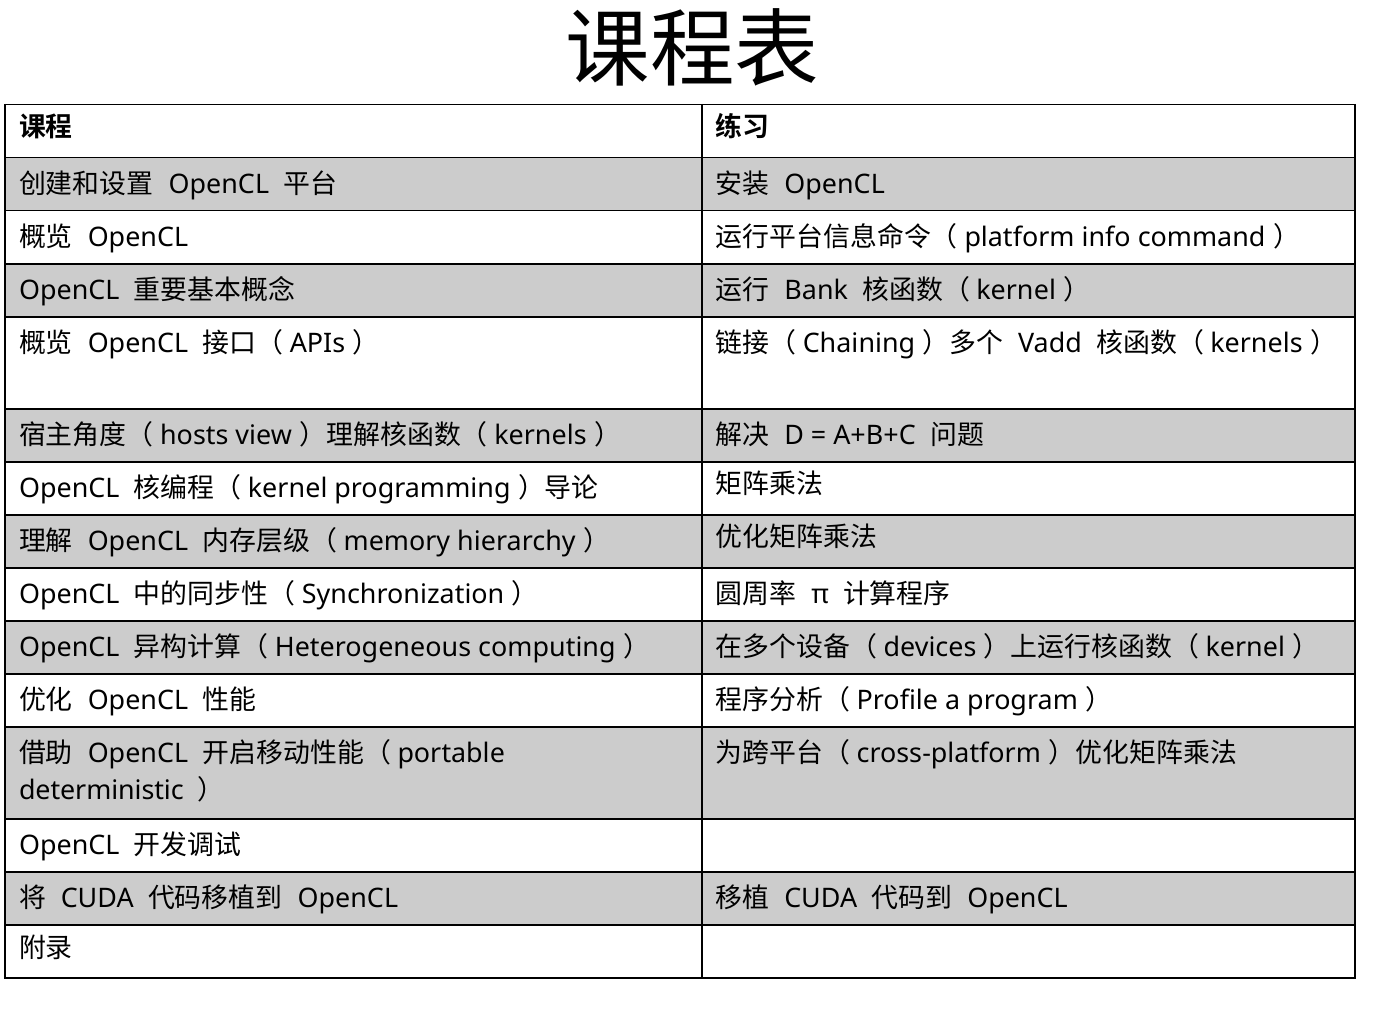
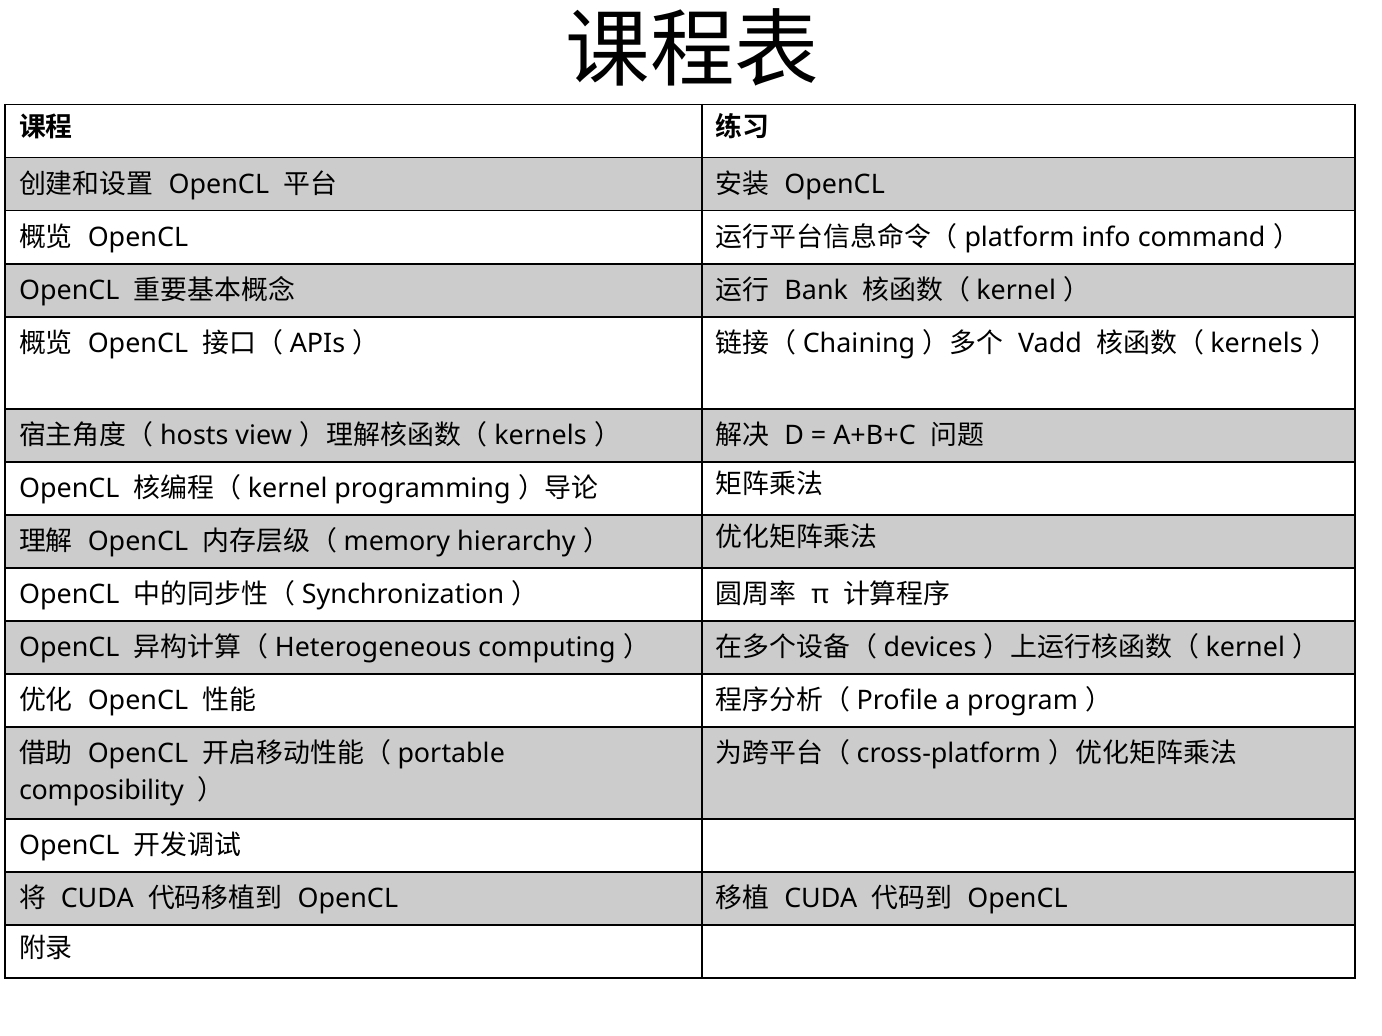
deterministic: deterministic -> composibility (101, 791)
